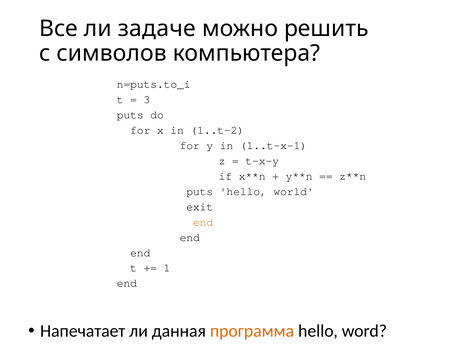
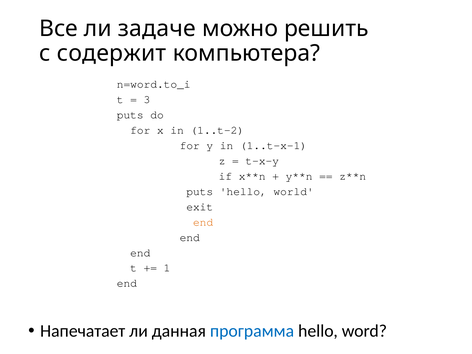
символов: символов -> содержит (112, 53)
n=puts.to_i: n=puts.to_i -> n=word.to_i (154, 84)
программа colour: orange -> blue (252, 331)
